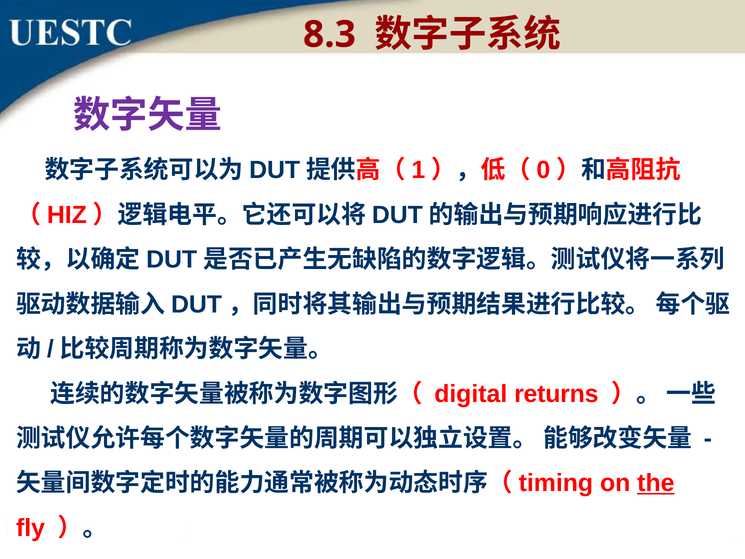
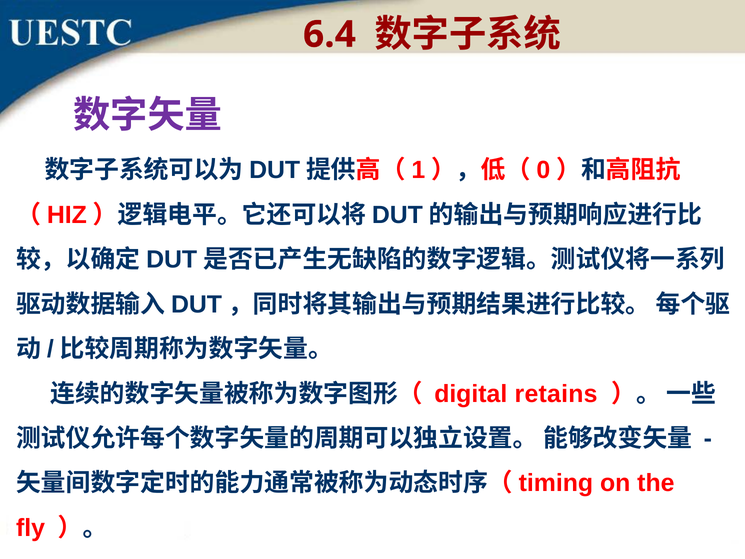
8.3: 8.3 -> 6.4 (329, 35)
returns: returns -> retains (556, 394)
the underline: present -> none (656, 483)
